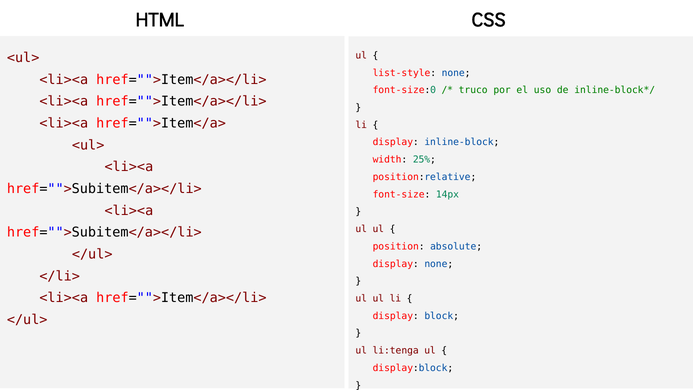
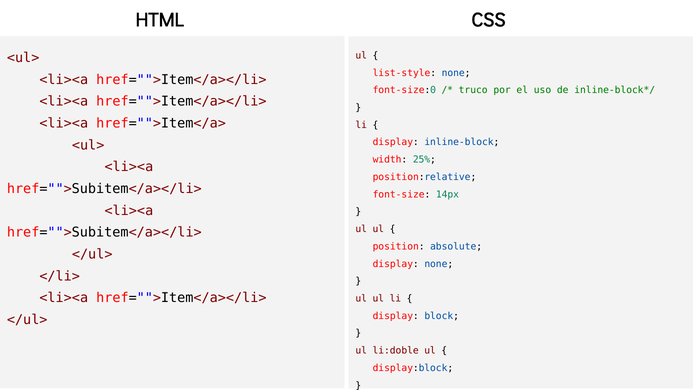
li:tenga: li:tenga -> li:doble (396, 350)
